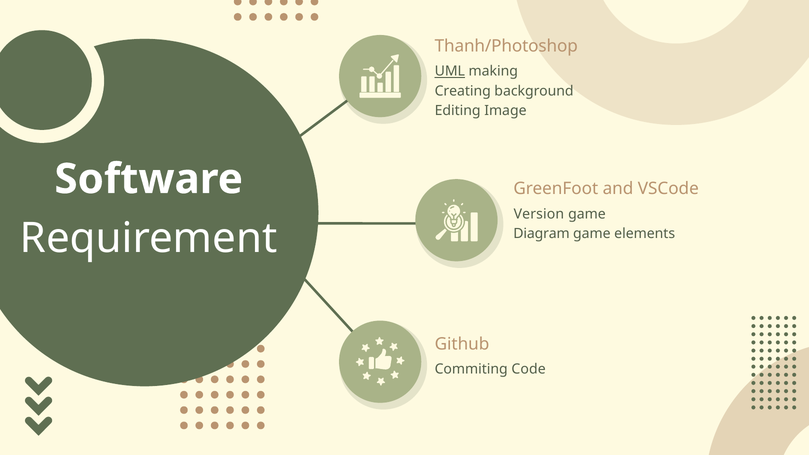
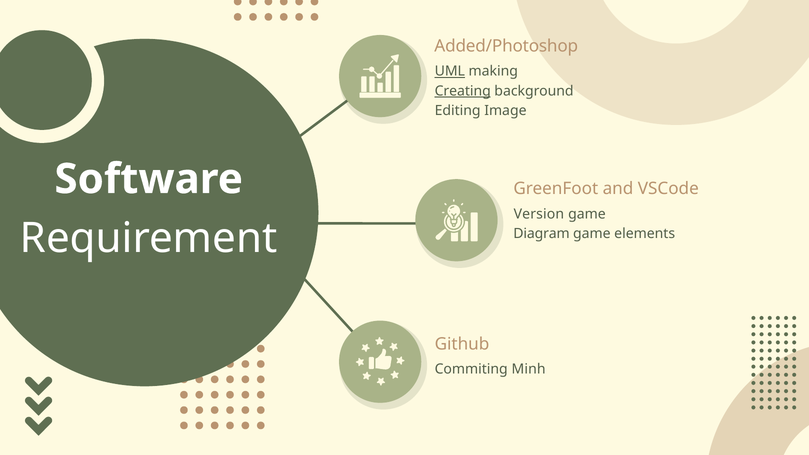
Thanh/Photoshop: Thanh/Photoshop -> Added/Photoshop (506, 46)
Creating underline: none -> present (463, 91)
Code: Code -> Minh (529, 369)
